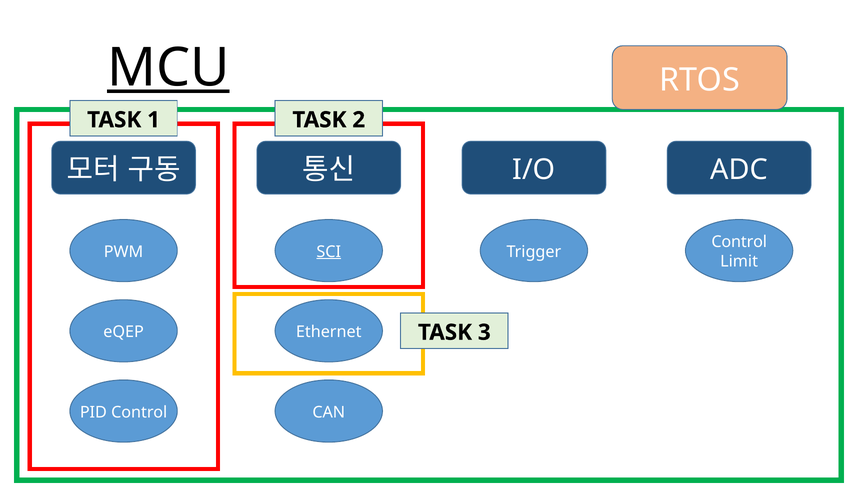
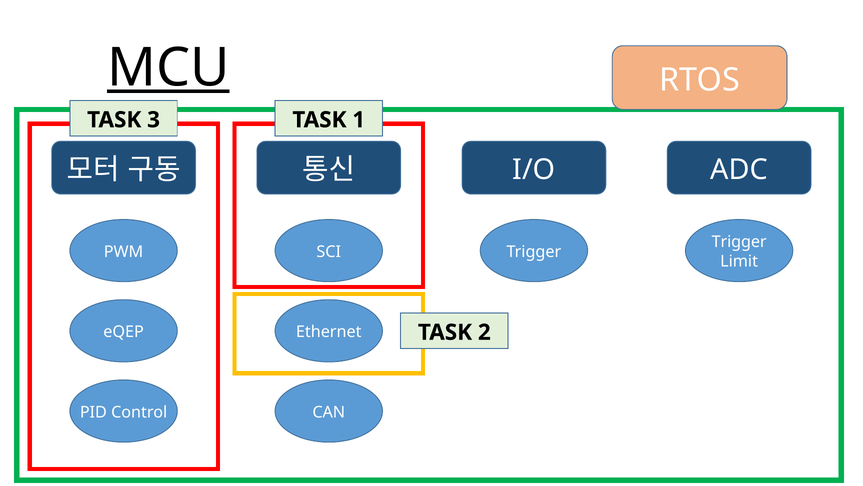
1: 1 -> 3 (154, 120)
2: 2 -> 1 (359, 120)
Control: Control -> Trigger (739, 242)
SCI underline: present -> none (329, 251)
3: 3 -> 2 (484, 332)
